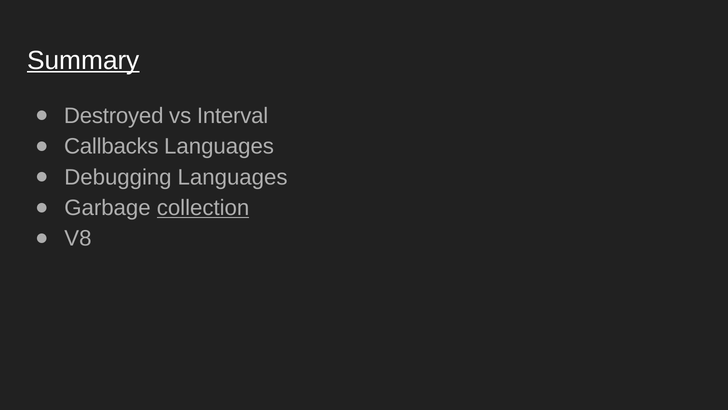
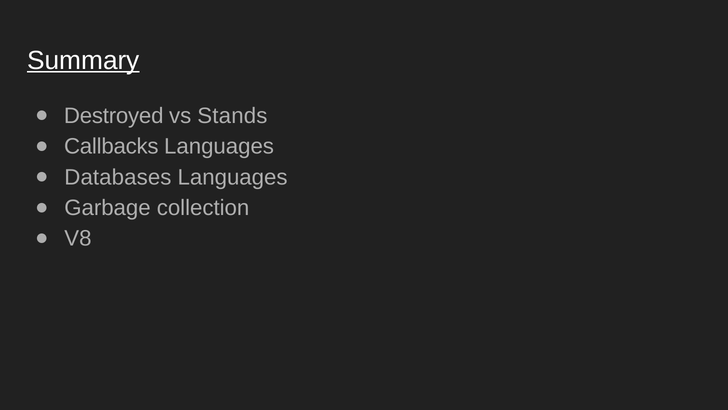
Interval: Interval -> Stands (232, 116)
Debugging: Debugging -> Databases (118, 177)
collection underline: present -> none (203, 208)
